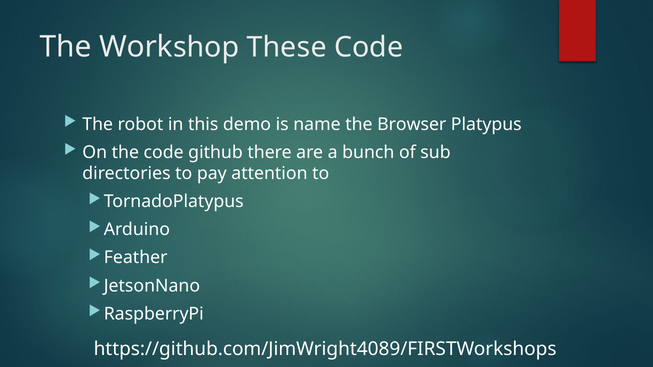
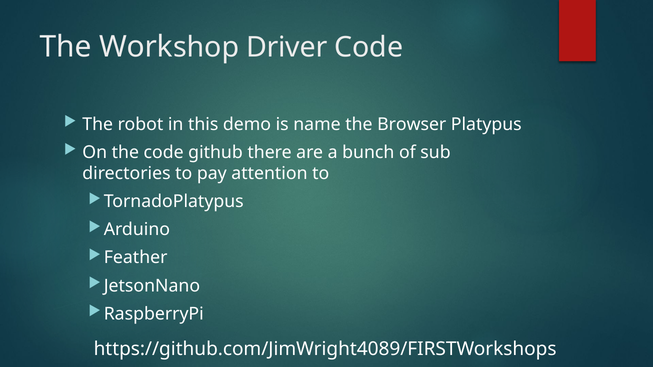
These: These -> Driver (287, 47)
